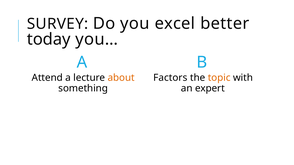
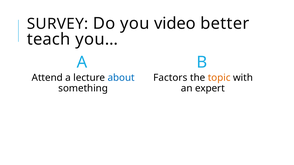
excel: excel -> video (175, 24)
today: today -> teach (49, 39)
about colour: orange -> blue (121, 78)
